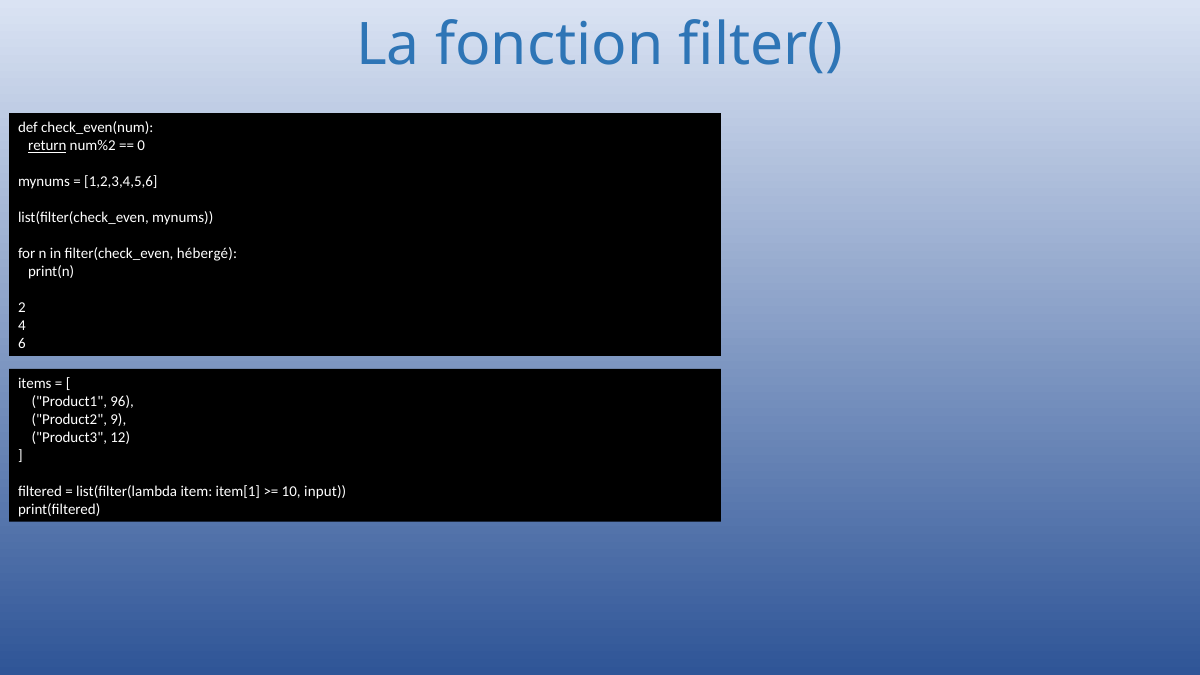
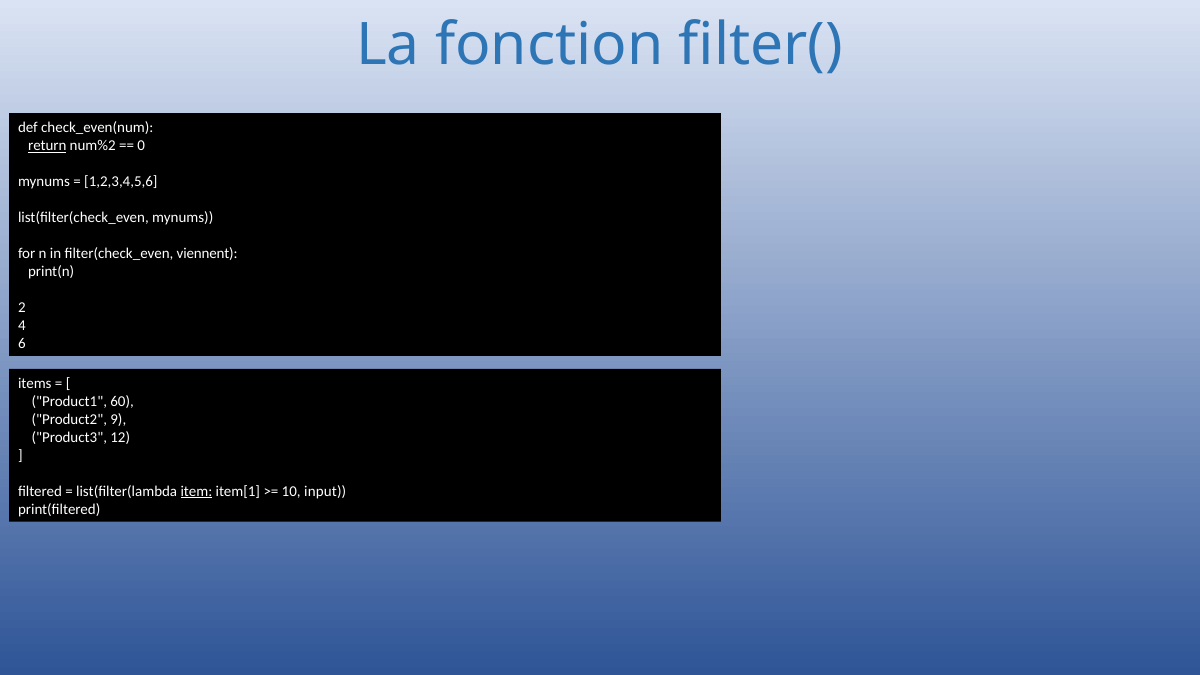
hébergé: hébergé -> viennent (207, 254)
96: 96 -> 60 (122, 401)
item underline: none -> present (196, 491)
